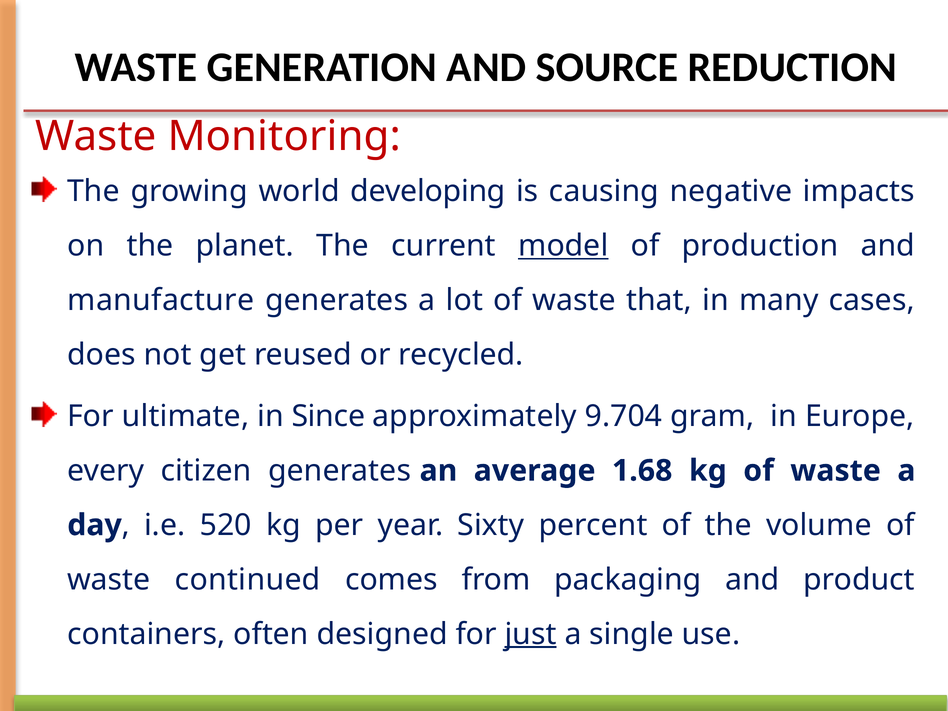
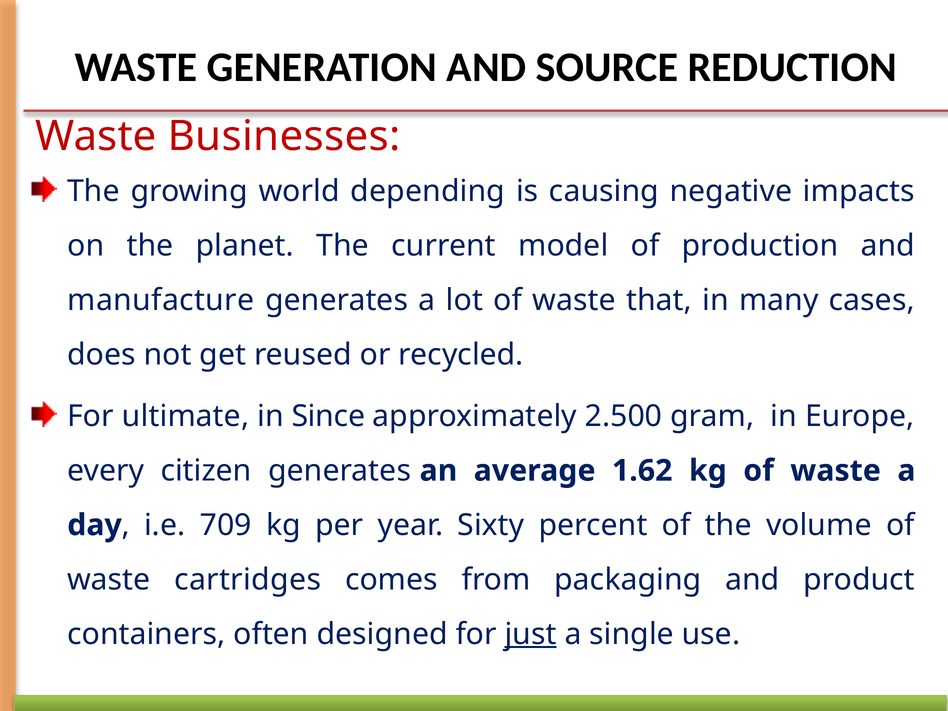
Monitoring: Monitoring -> Businesses (284, 137)
developing: developing -> depending (428, 191)
model underline: present -> none (563, 246)
9.704: 9.704 -> 2.500 (624, 416)
1.68: 1.68 -> 1.62 (642, 471)
520: 520 -> 709 (226, 525)
continued: continued -> cartridges (248, 580)
